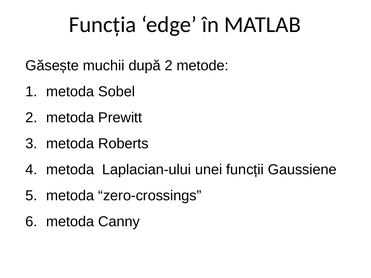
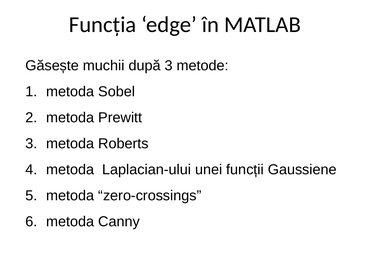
după 2: 2 -> 3 (169, 66)
